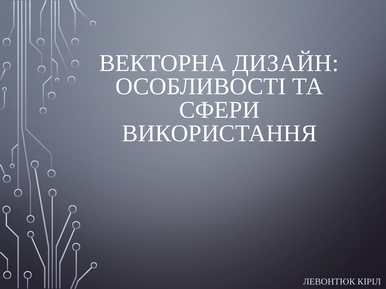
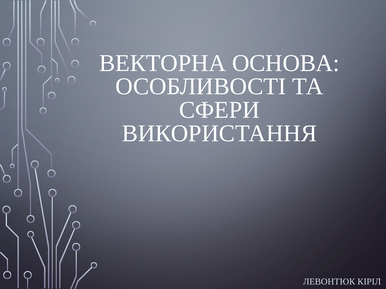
ДИЗАЙН: ДИЗАЙН -> ОСНОВА (286, 63)
